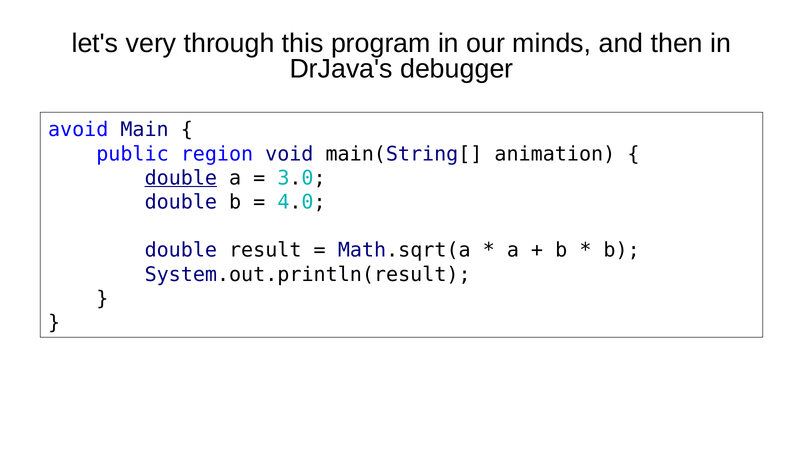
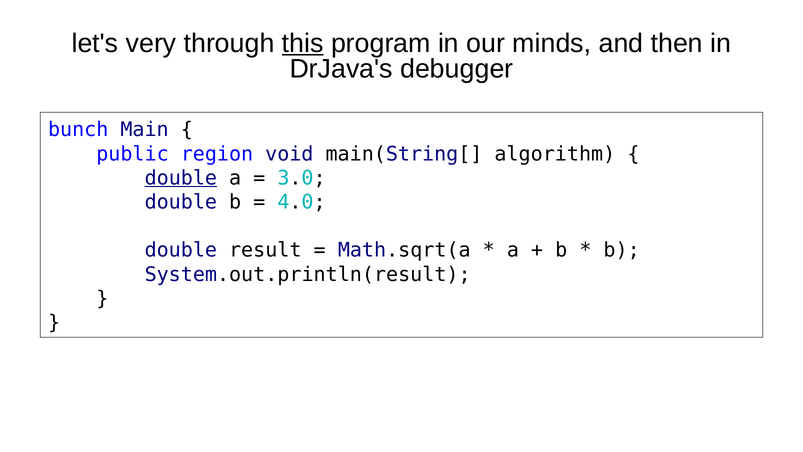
this underline: none -> present (303, 43)
avoid: avoid -> bunch (78, 130)
animation: animation -> algorithm (555, 154)
